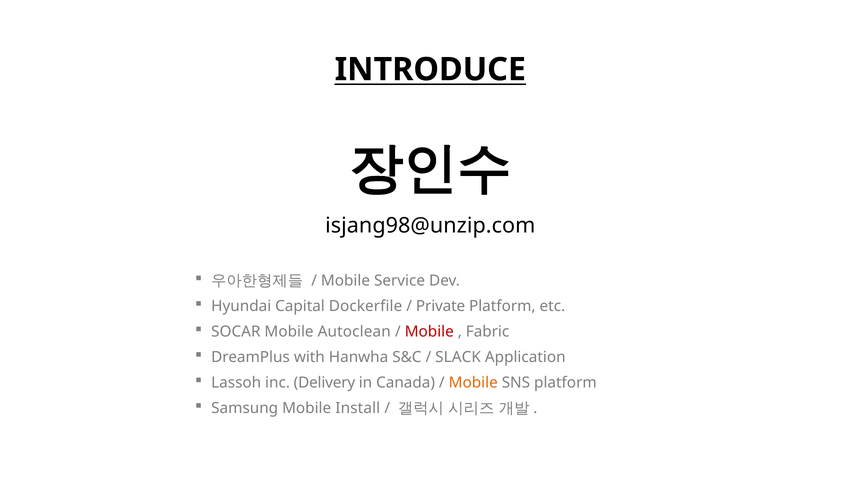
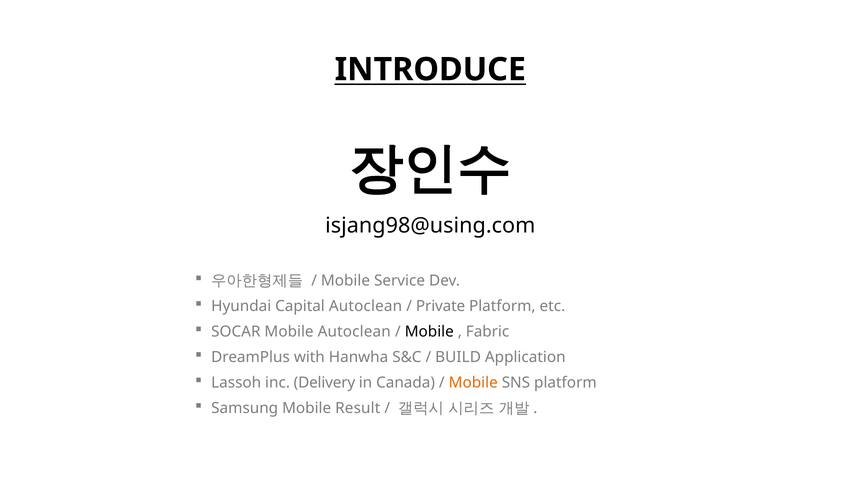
isjang98@unzip.com: isjang98@unzip.com -> isjang98@using.com (430, 225)
Capital Dockerfile: Dockerfile -> Autoclean (366, 306)
Mobile colour: red -> black (429, 331)
SLACK: SLACK -> BUILD (458, 357)
Install: Install -> Result (358, 408)
